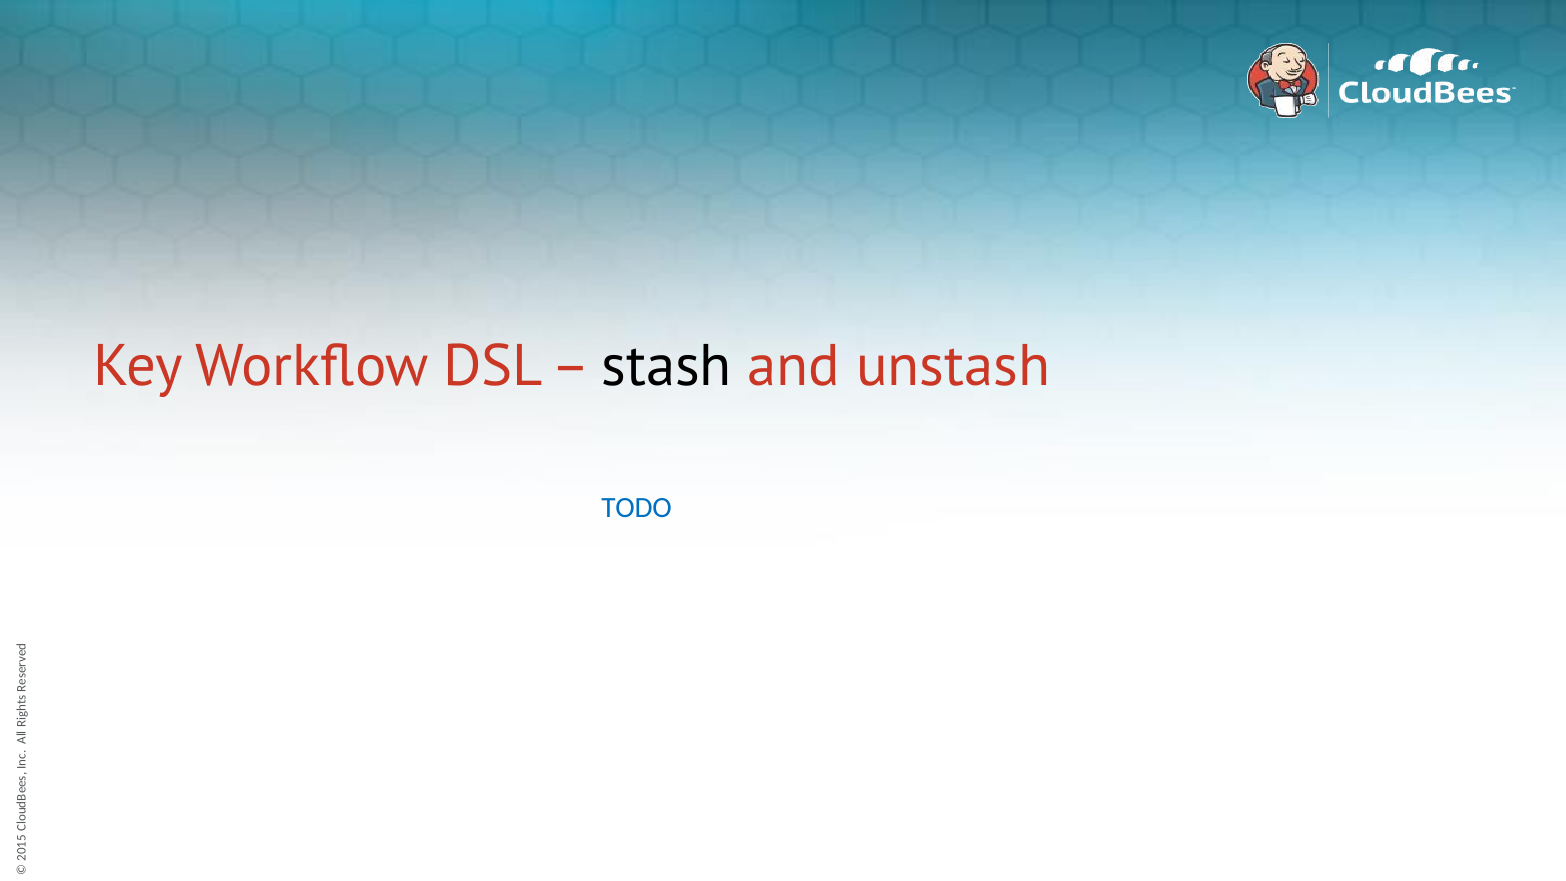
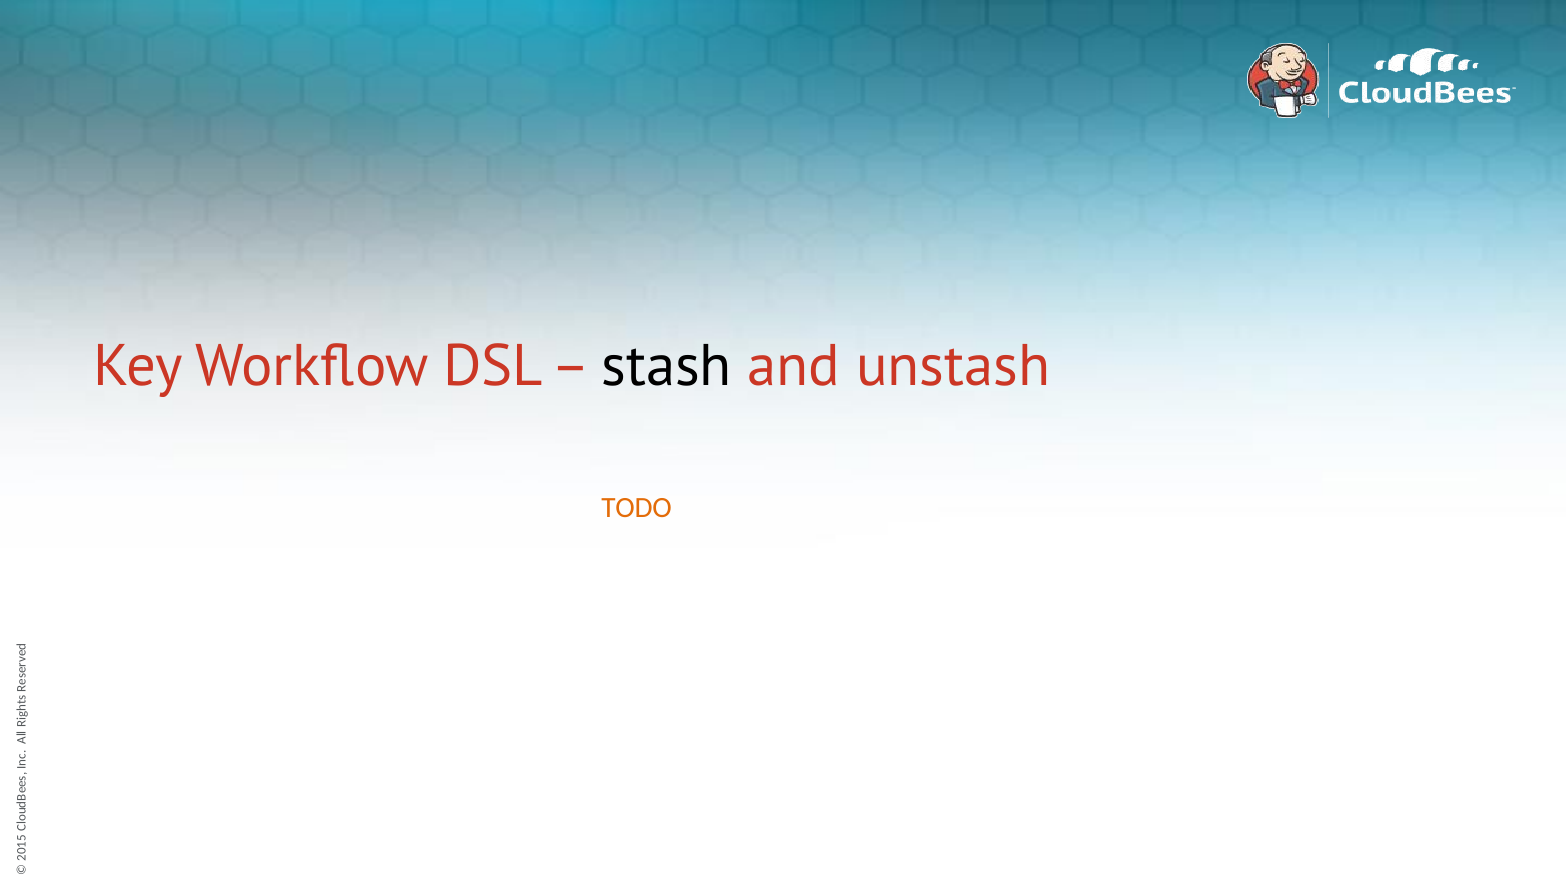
TODO colour: blue -> orange (637, 508)
